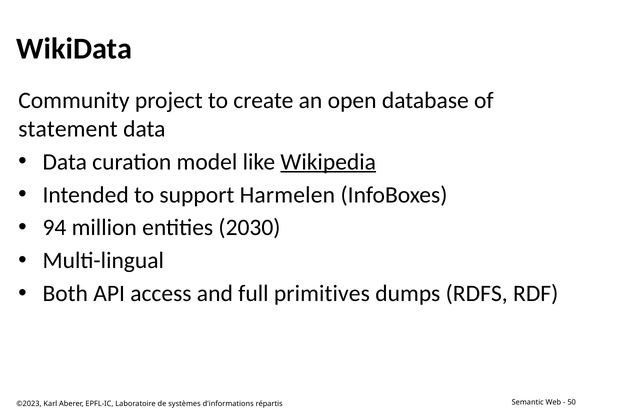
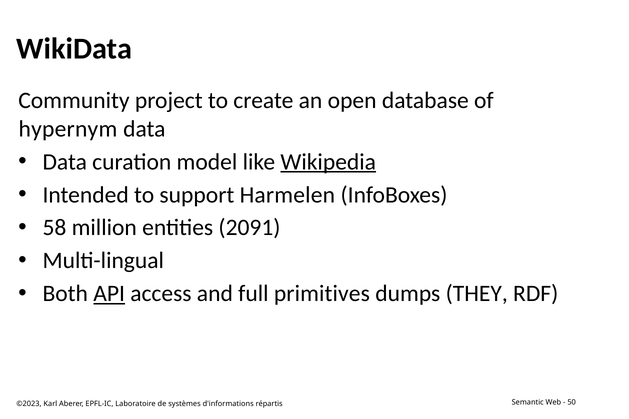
statement: statement -> hypernym (68, 129)
94: 94 -> 58 (54, 228)
2030: 2030 -> 2091 (249, 228)
API underline: none -> present (109, 294)
RDFS: RDFS -> THEY (477, 294)
